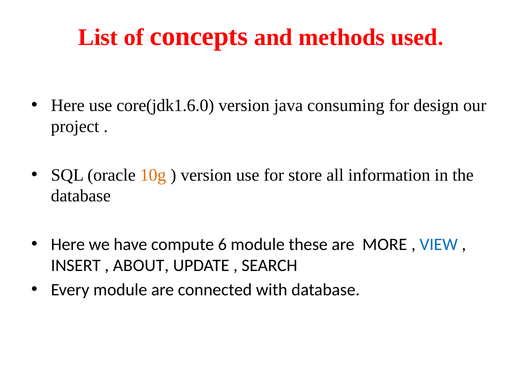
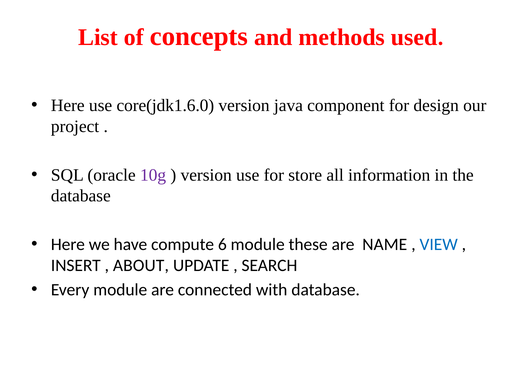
consuming: consuming -> component (346, 106)
10g colour: orange -> purple (153, 175)
MORE: MORE -> NAME (385, 245)
